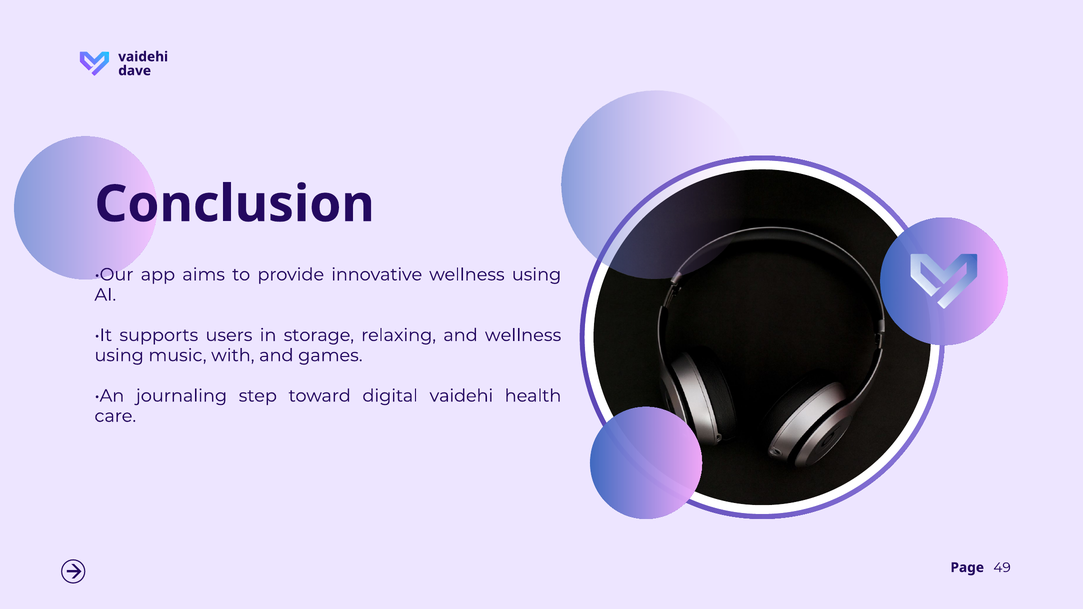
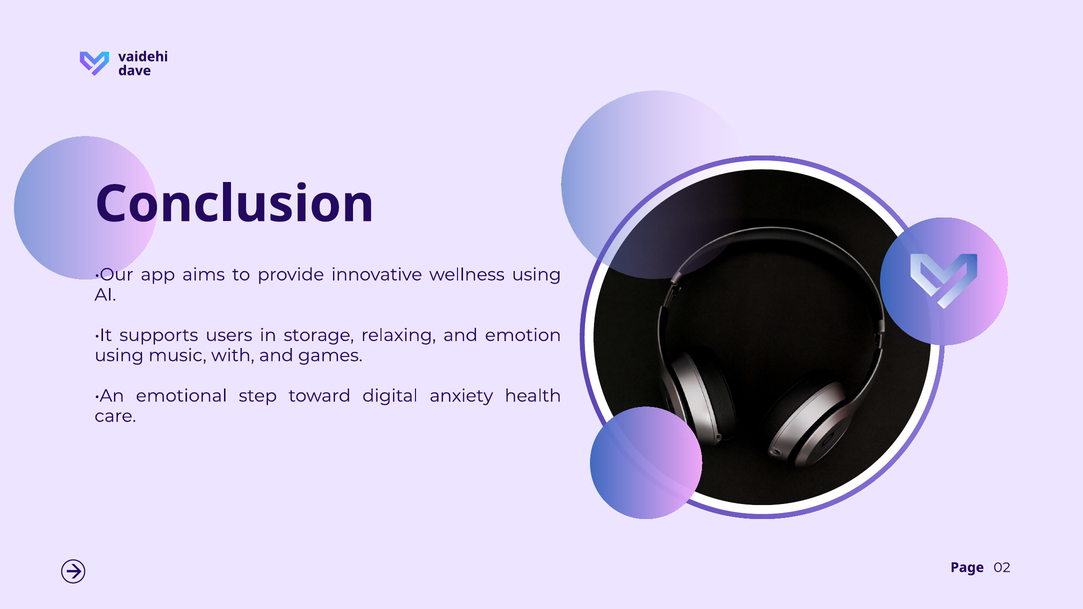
and wellness: wellness -> emotion (523, 335)
journaling: journaling -> emotional (181, 396)
digital vaidehi: vaidehi -> anxiety (461, 396)
49: 49 -> 02 (1002, 568)
